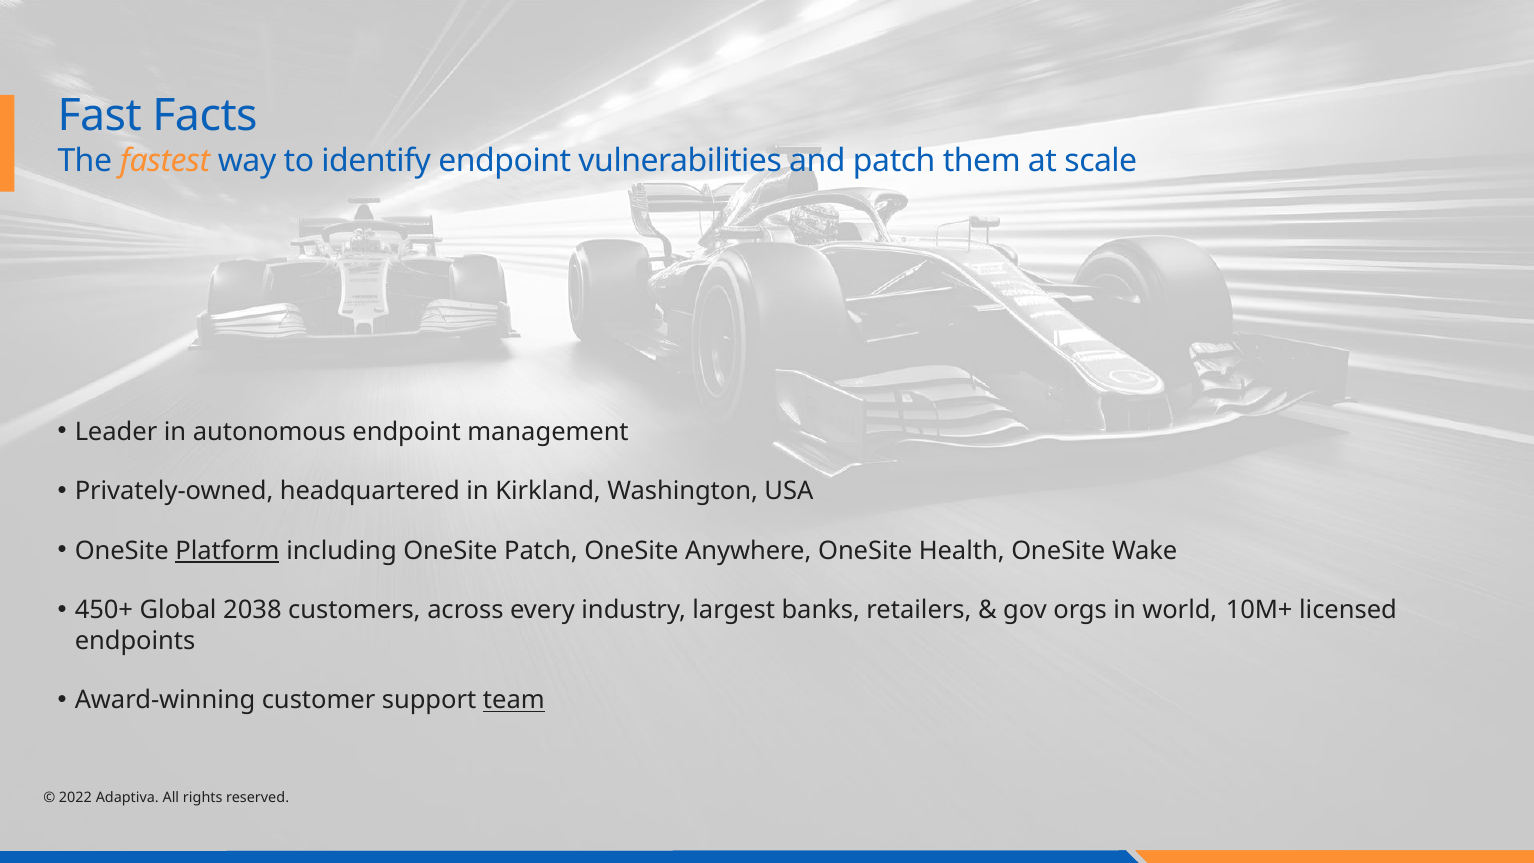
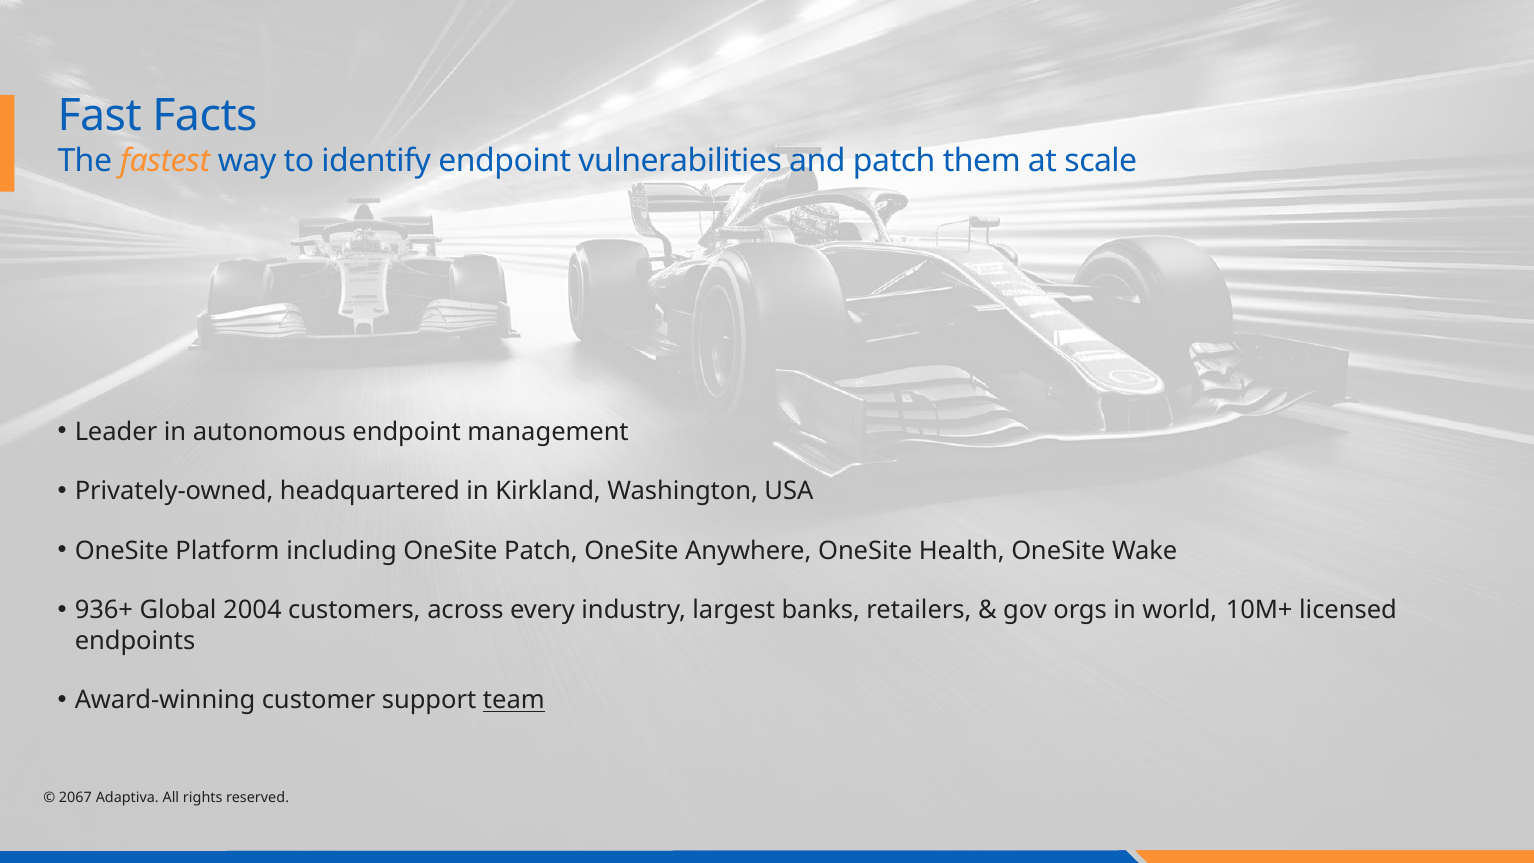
Platform underline: present -> none (227, 551)
450+: 450+ -> 936+ (104, 610)
2038: 2038 -> 2004 (252, 610)
2022: 2022 -> 2067 (75, 798)
